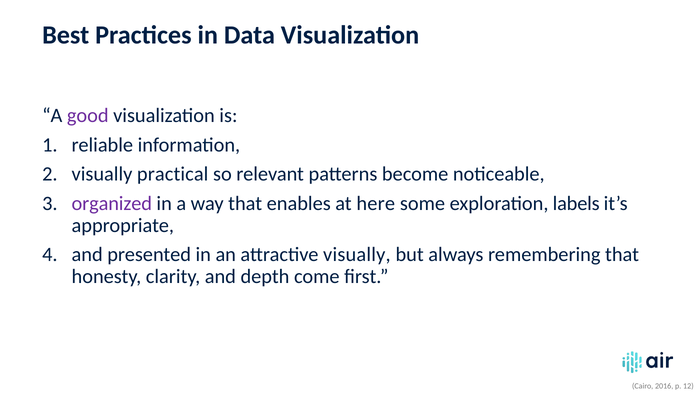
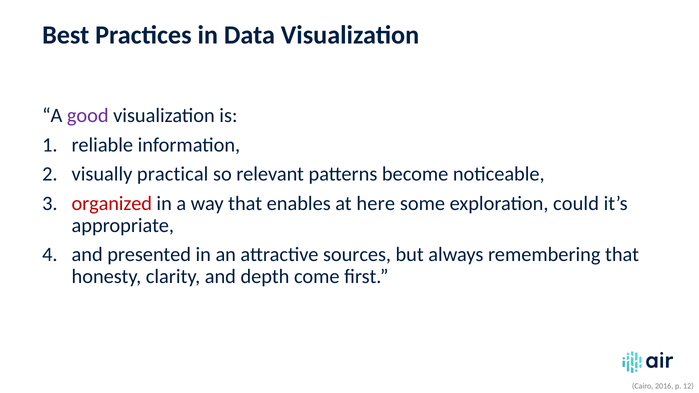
organized colour: purple -> red (112, 204)
labels: labels -> could (576, 204)
attractive visually: visually -> sources (357, 255)
